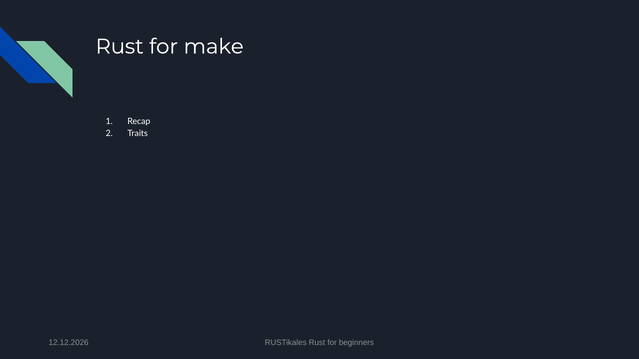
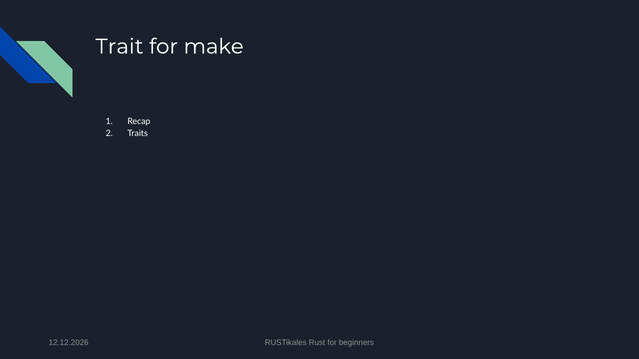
Rust: Rust -> Trait (119, 47)
